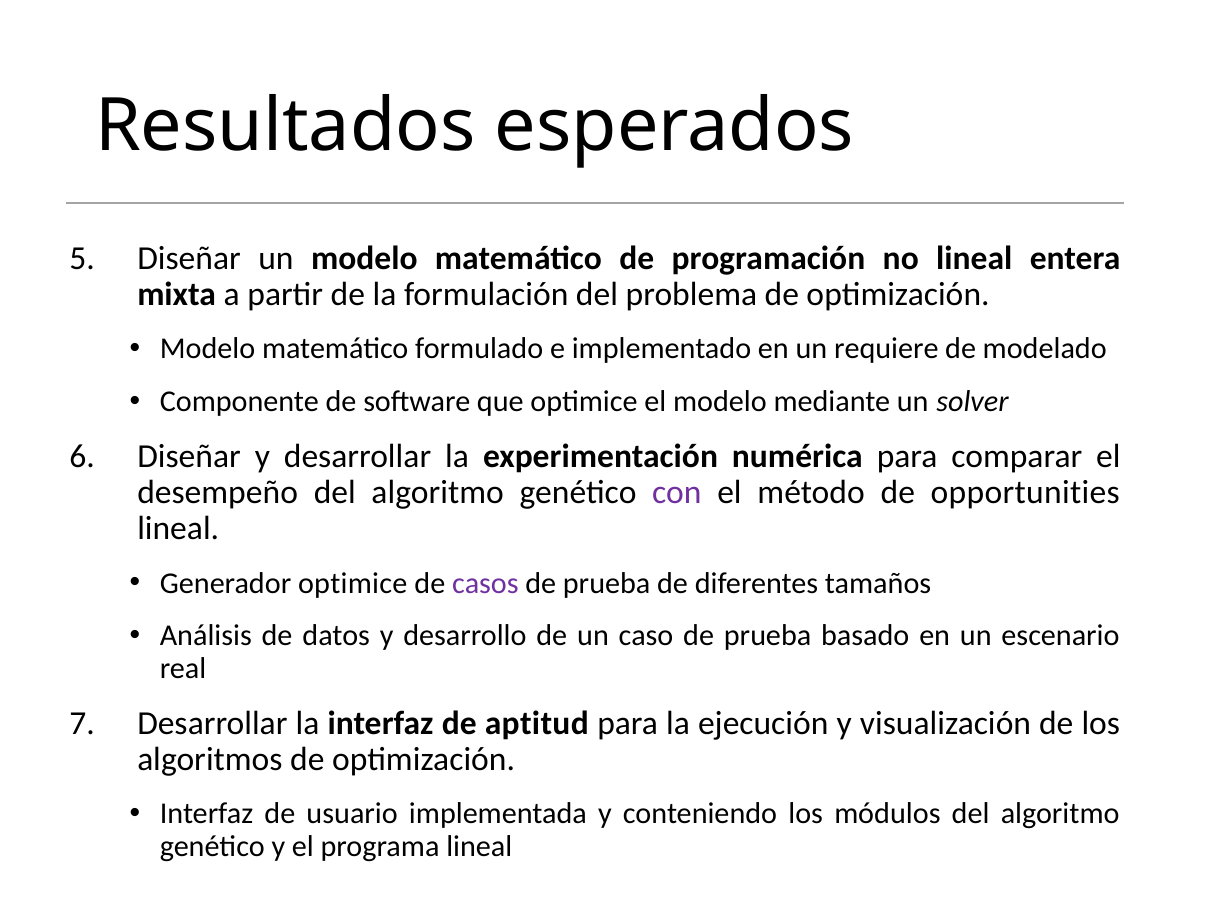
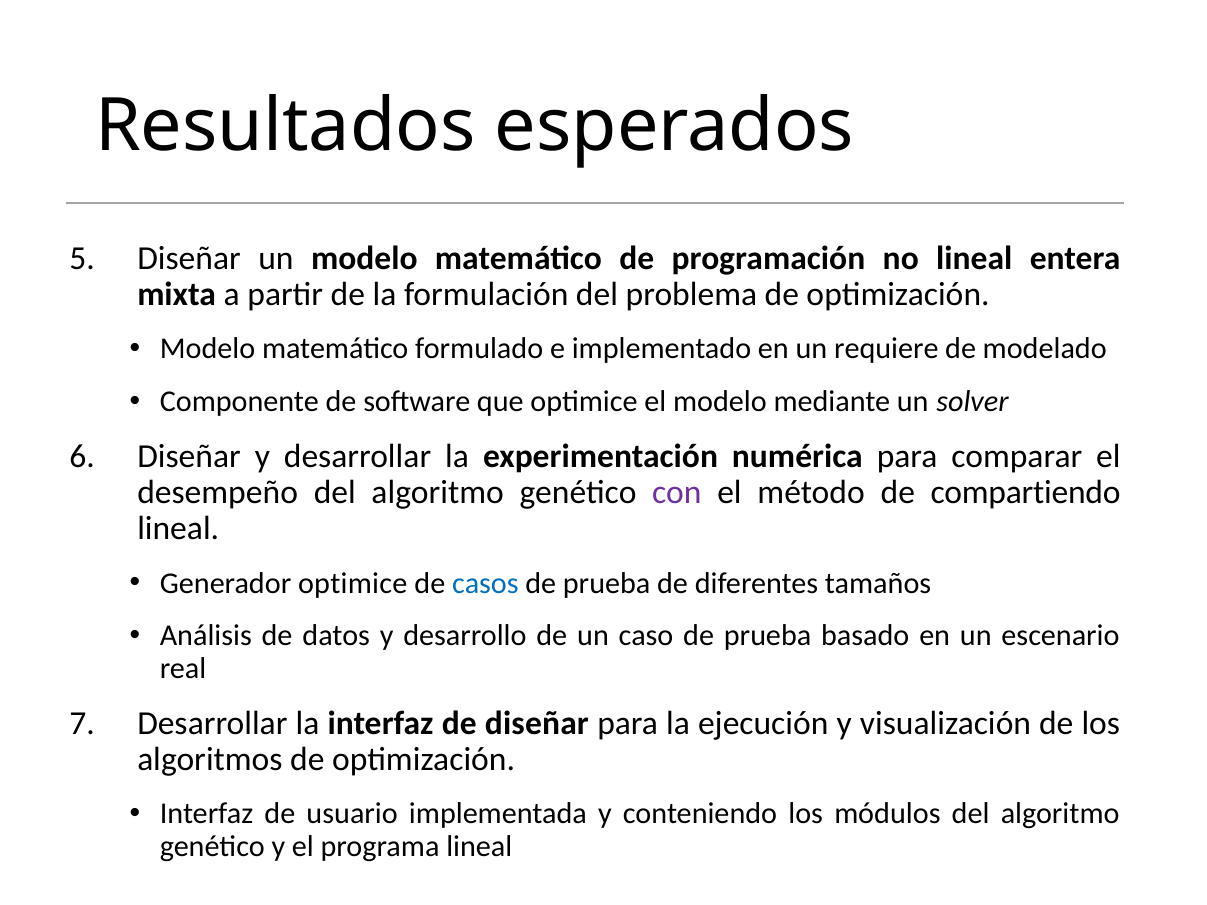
opportunities: opportunities -> compartiendo (1026, 492)
casos colour: purple -> blue (485, 583)
de aptitud: aptitud -> diseñar (537, 723)
